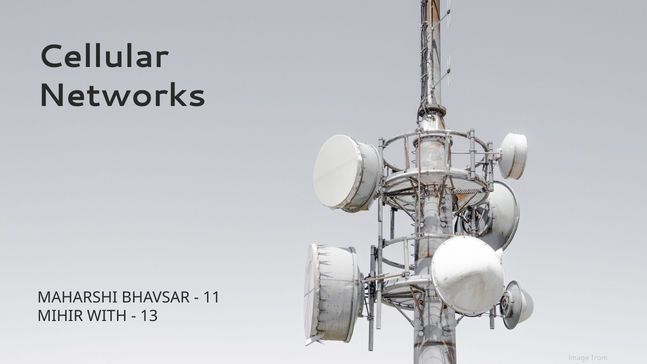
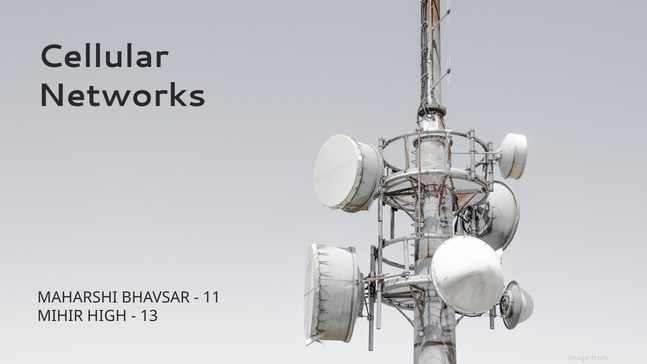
WITH: WITH -> HIGH (107, 316)
